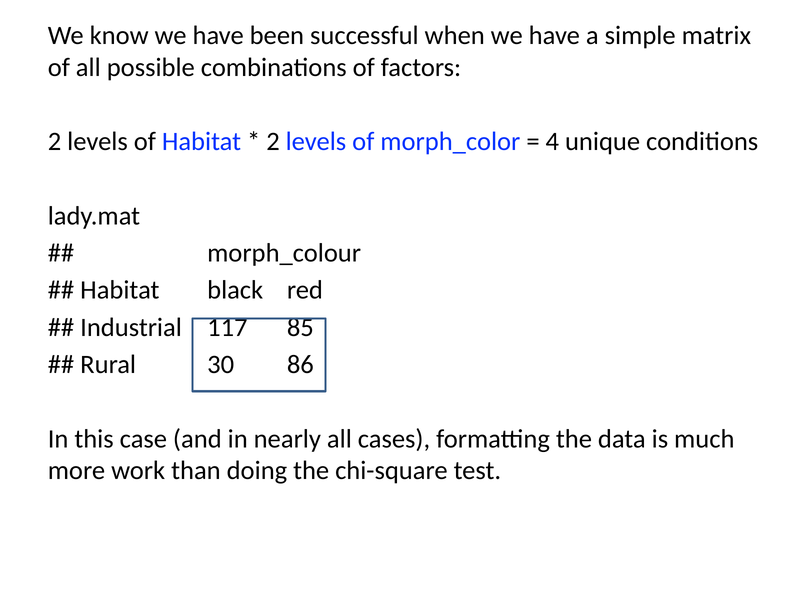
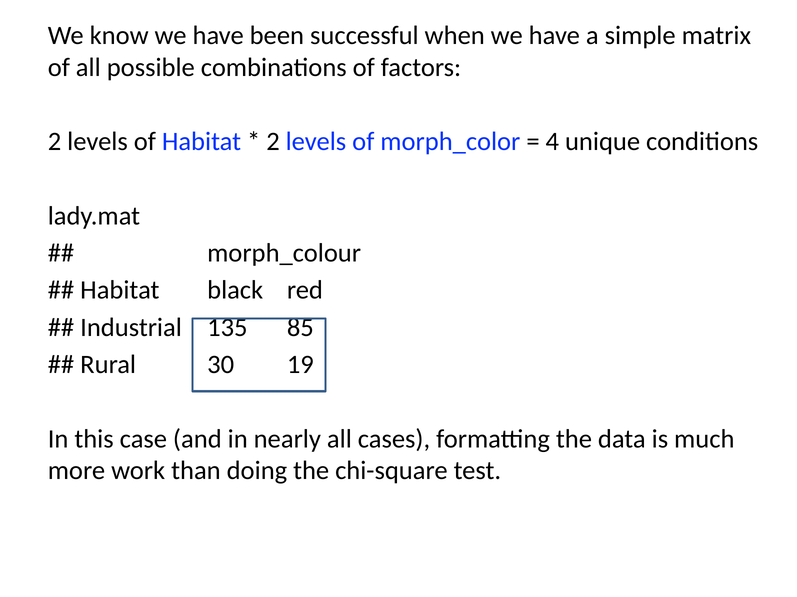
117: 117 -> 135 (227, 328)
86: 86 -> 19 (300, 365)
